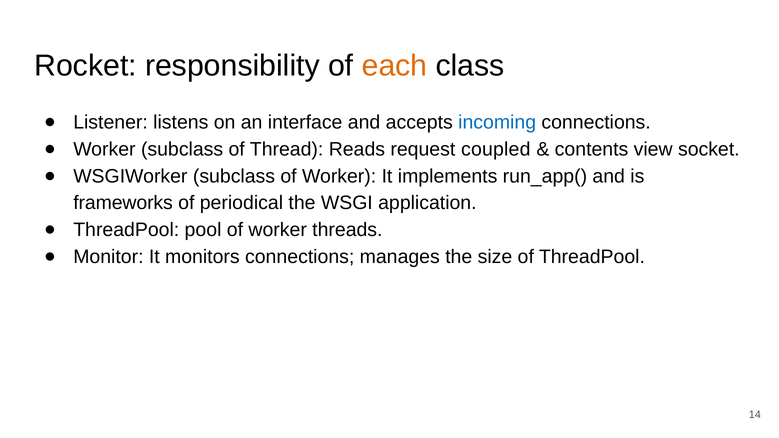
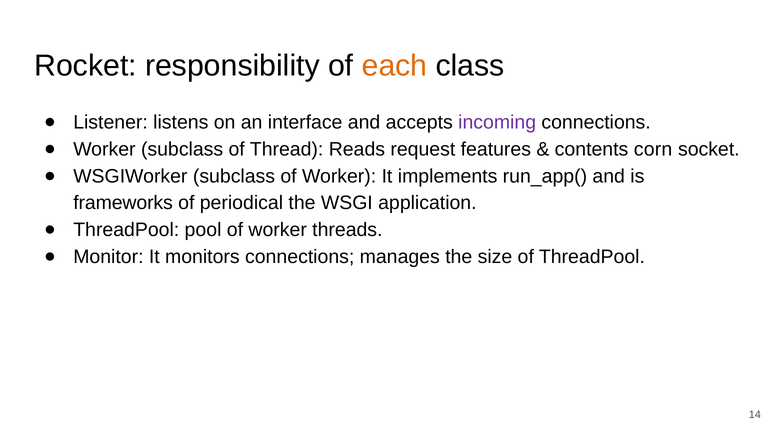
incoming colour: blue -> purple (497, 123)
coupled: coupled -> features (496, 149)
view: view -> corn (653, 149)
